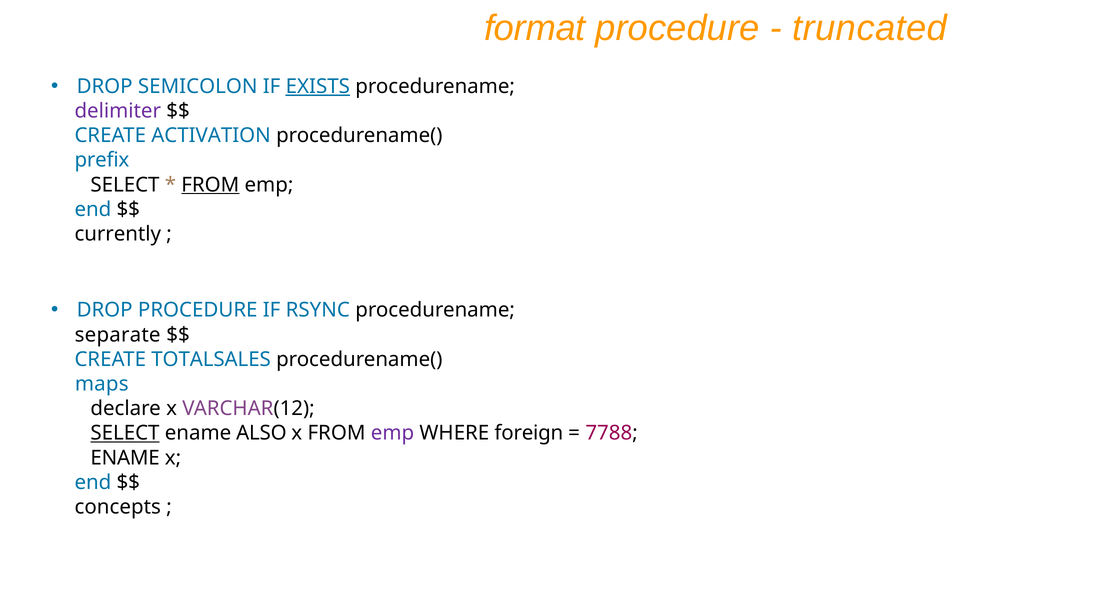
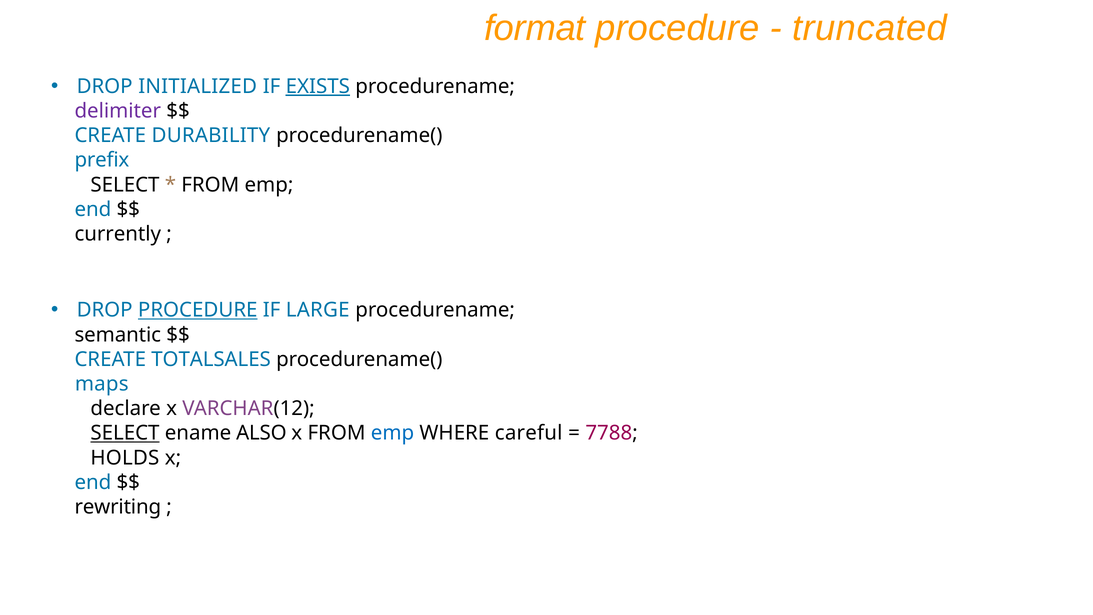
SEMICOLON: SEMICOLON -> INITIALIZED (198, 86)
ACTIVATION: ACTIVATION -> DURABILITY (211, 136)
FROM underline: present -> none (210, 185)
PROCEDURE underline: none -> present (198, 310)
RSYNC: RSYNC -> LARGE (318, 310)
separate: separate -> semantic (118, 335)
emp colour: purple -> blue (393, 433)
foreign: foreign -> careful (529, 433)
ENAME: ENAME -> HOLDS (125, 458)
concepts: concepts -> rewriting (118, 507)
